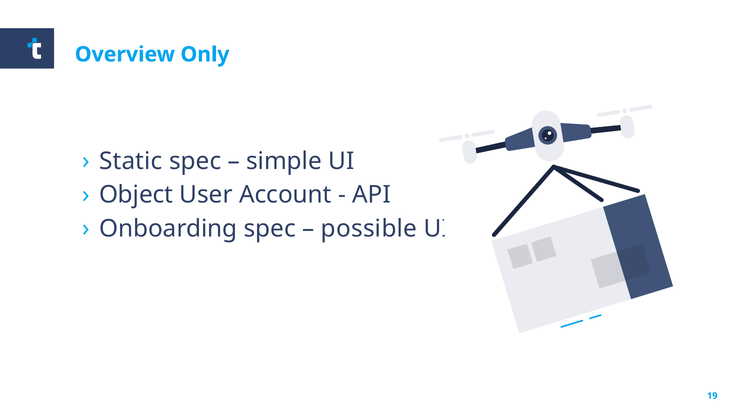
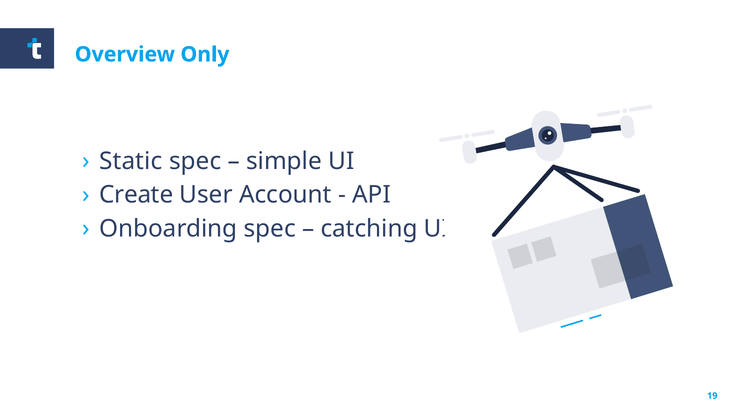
Object: Object -> Create (136, 195)
possible: possible -> catching (369, 229)
